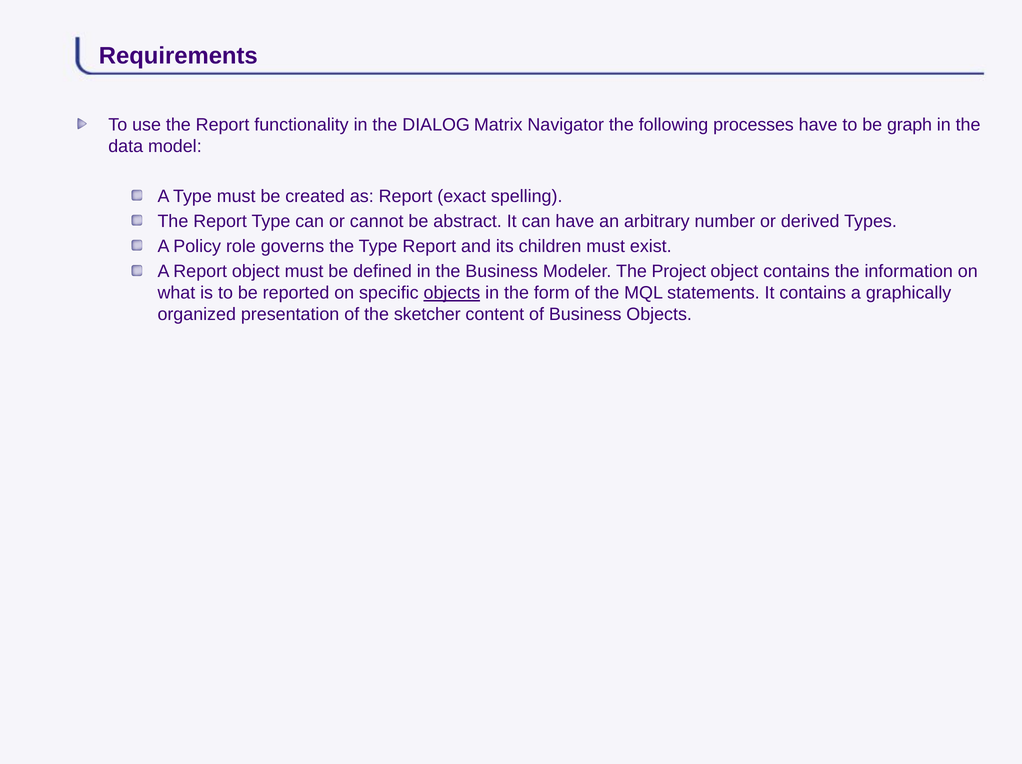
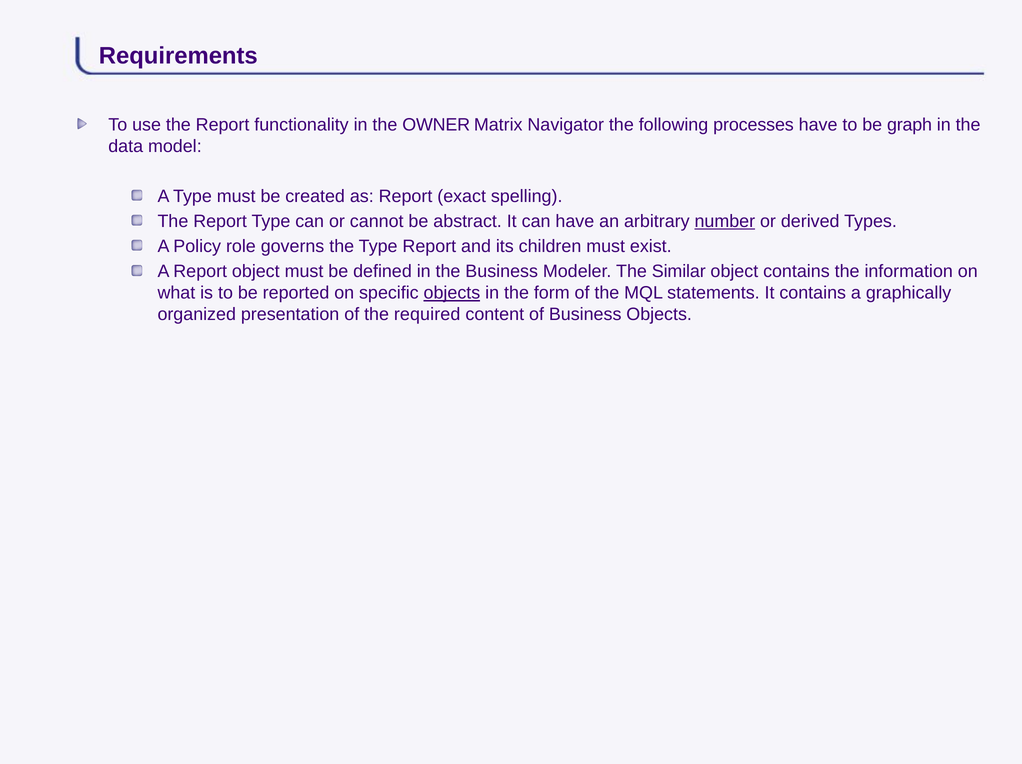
DIALOG: DIALOG -> OWNER (436, 125)
number underline: none -> present (725, 221)
Project: Project -> Similar (679, 271)
sketcher: sketcher -> required (427, 314)
